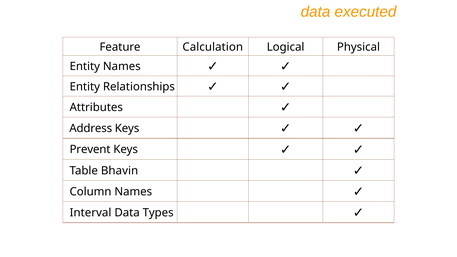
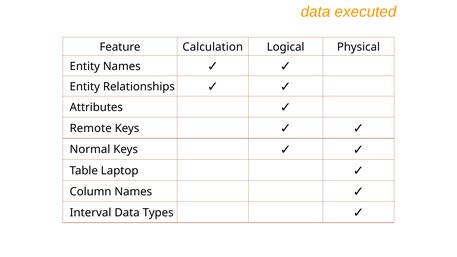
Address: Address -> Remote (91, 129)
Prevent: Prevent -> Normal (90, 150)
Bhavin: Bhavin -> Laptop (120, 171)
